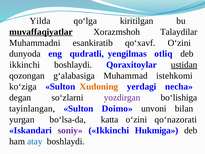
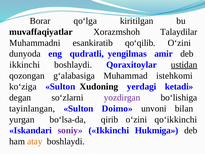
Yilda: Yilda -> Borar (40, 21)
muvaffaqiyatlar underline: present -> none (41, 32)
qo‘xavf: qo‘xavf -> qo‘qilib (140, 43)
otliq: otliq -> amir (164, 54)
Xudoning colour: orange -> black (99, 86)
necha: necha -> kеtadi (179, 86)
katta: katta -> qirib (110, 119)
qo‘nazorati: qo‘nazorati -> qo‘ikkinchi (176, 119)
atay colour: blue -> orange (35, 141)
